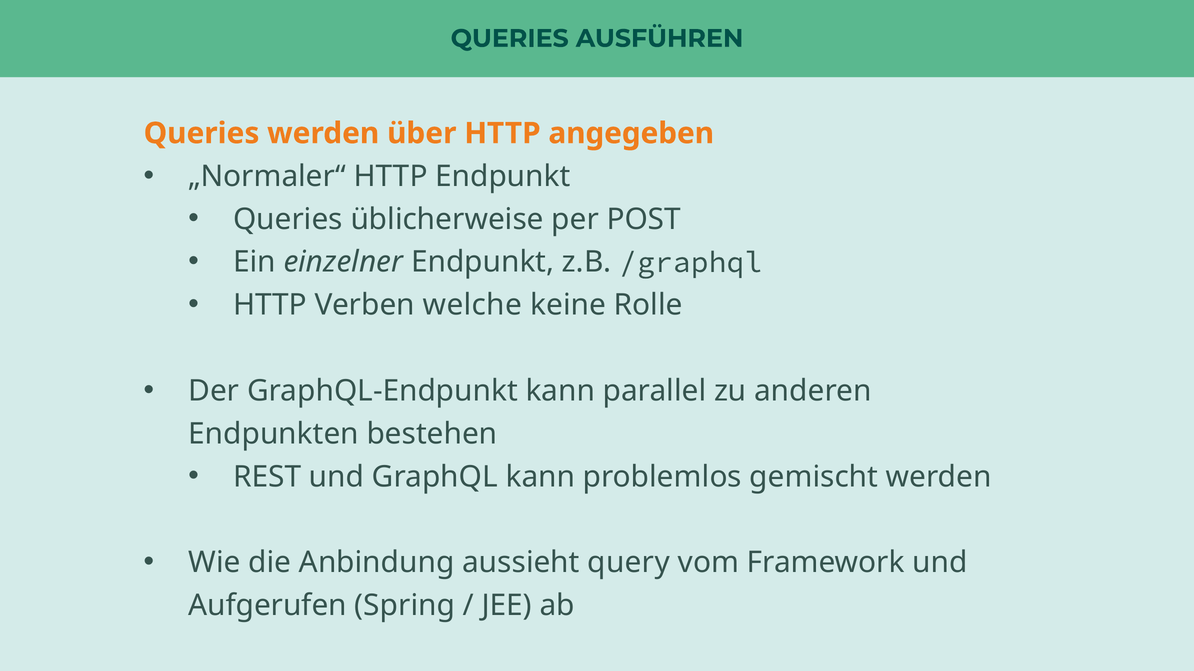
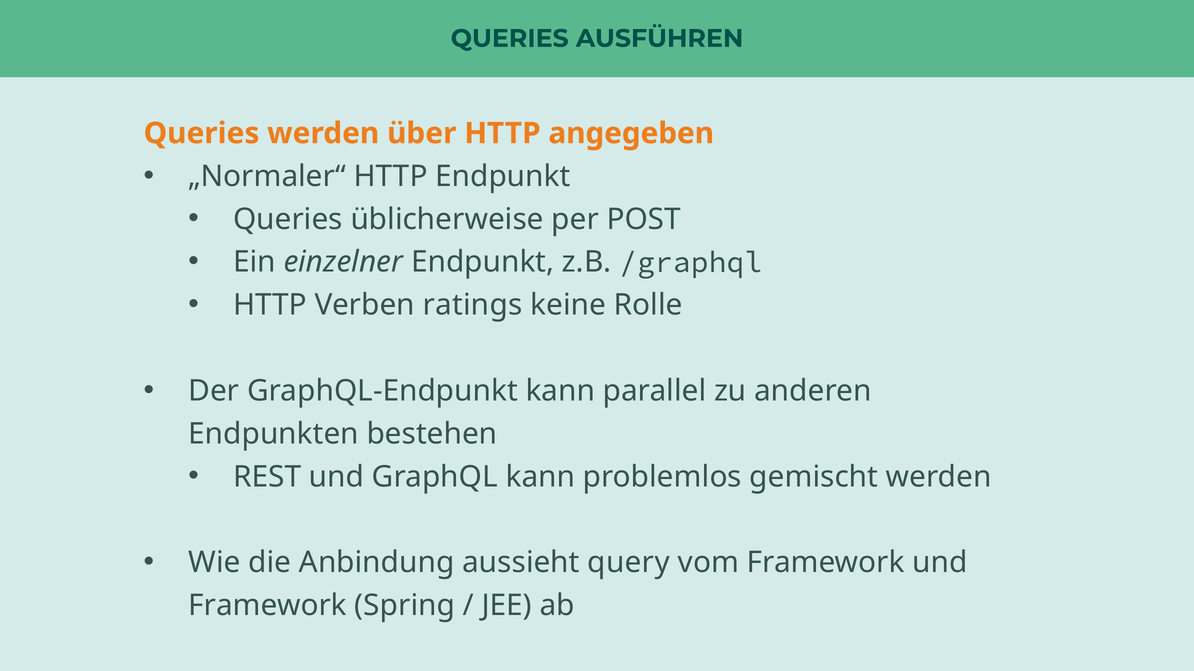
welche: welche -> ratings (472, 305)
Aufgerufen: Aufgerufen -> Framework (268, 606)
